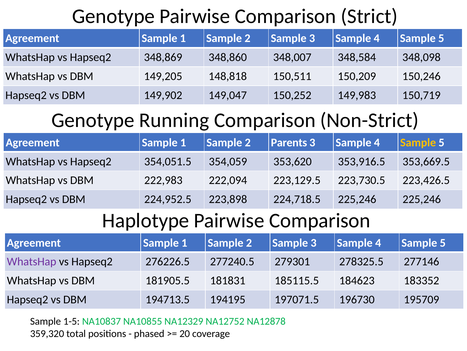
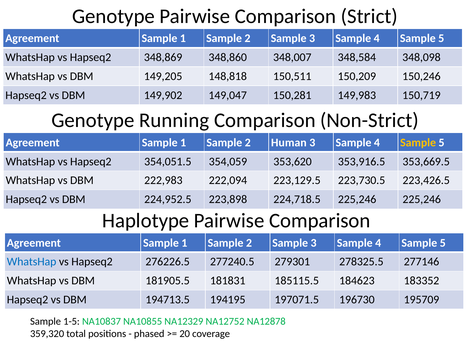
150,252: 150,252 -> 150,281 (292, 95)
Parents: Parents -> Human (289, 142)
WhatsHap colour: purple -> blue (32, 261)
